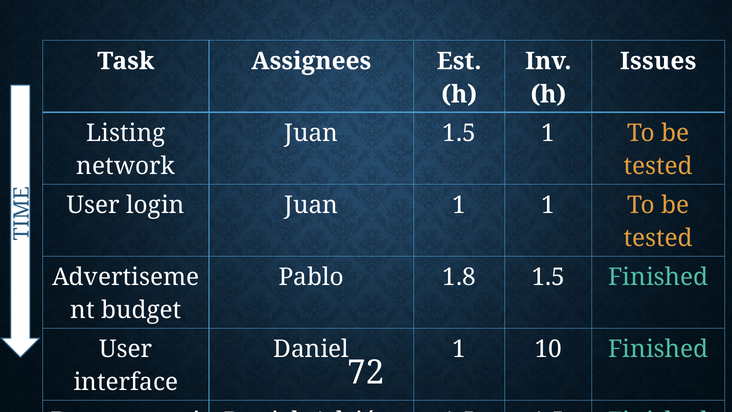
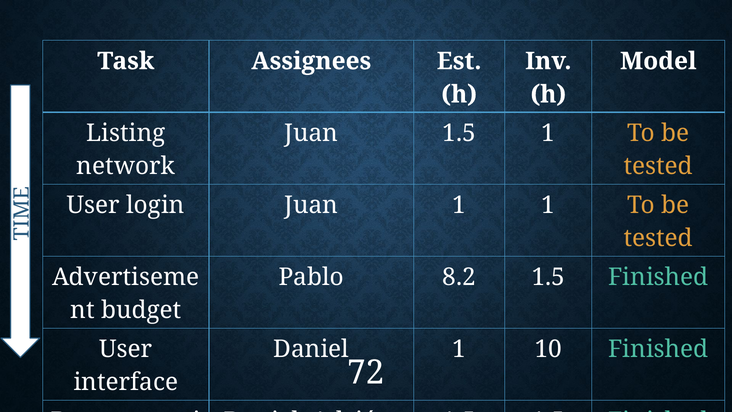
Issues: Issues -> Model (658, 61)
1.8: 1.8 -> 8.2 (459, 277)
